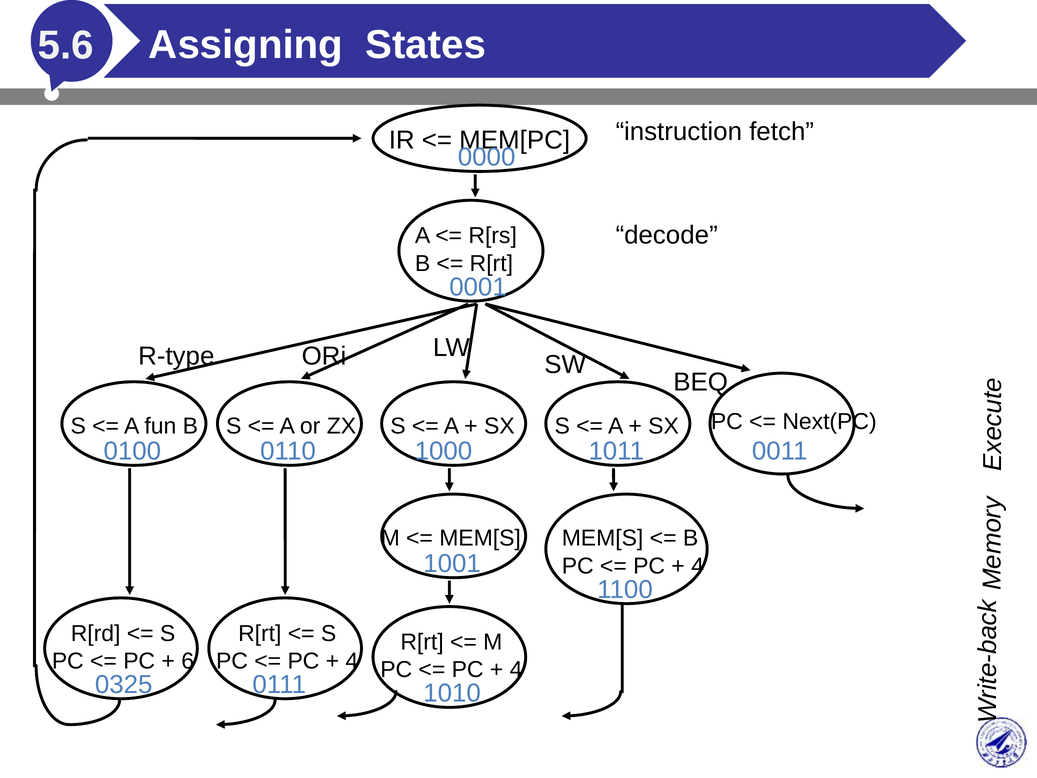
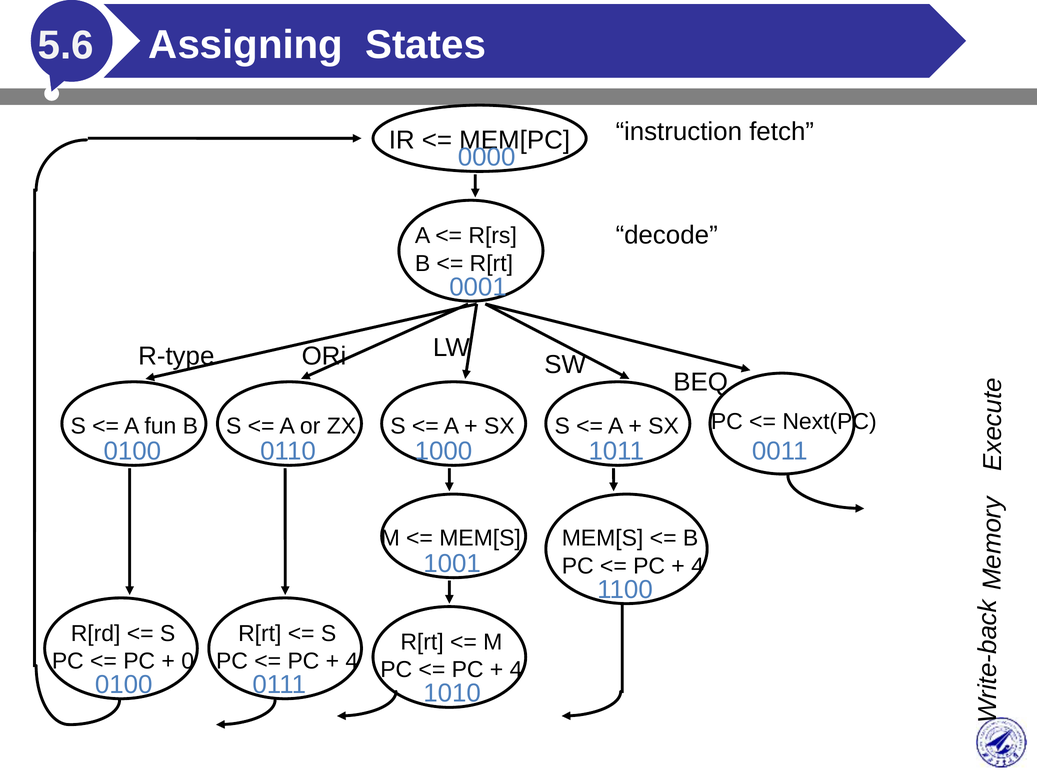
6: 6 -> 0 (188, 661)
0325: 0325 -> 0100 (124, 685)
